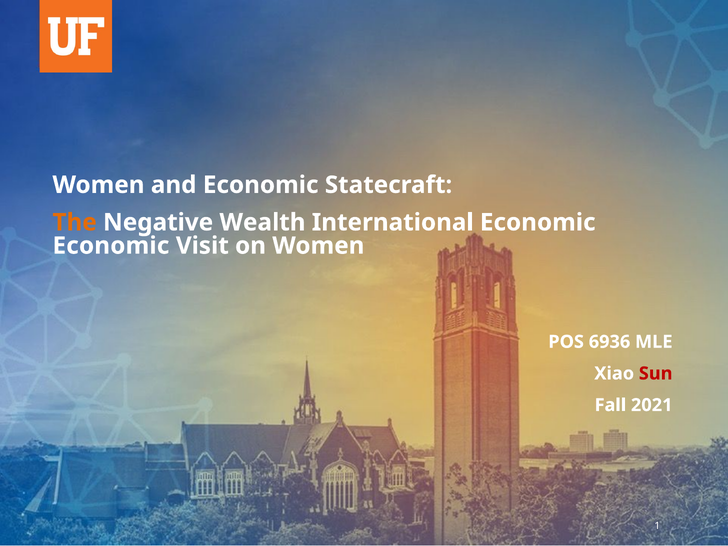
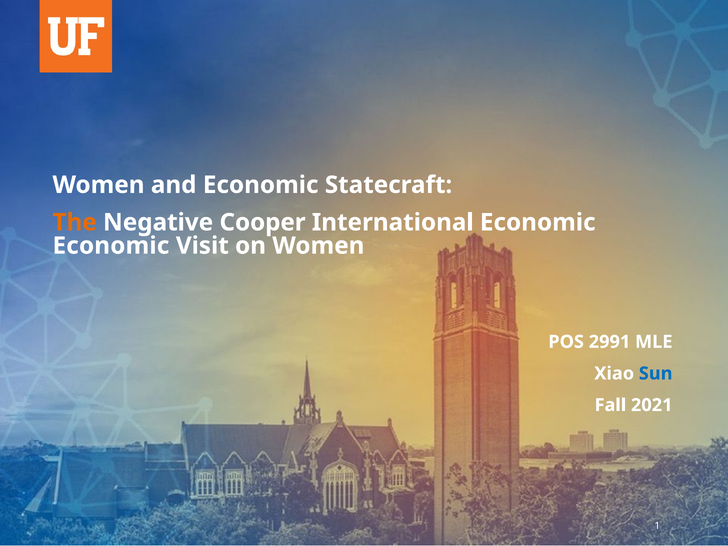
Wealth: Wealth -> Cooper (263, 222)
6936: 6936 -> 2991 (610, 342)
Sun colour: red -> blue (656, 373)
